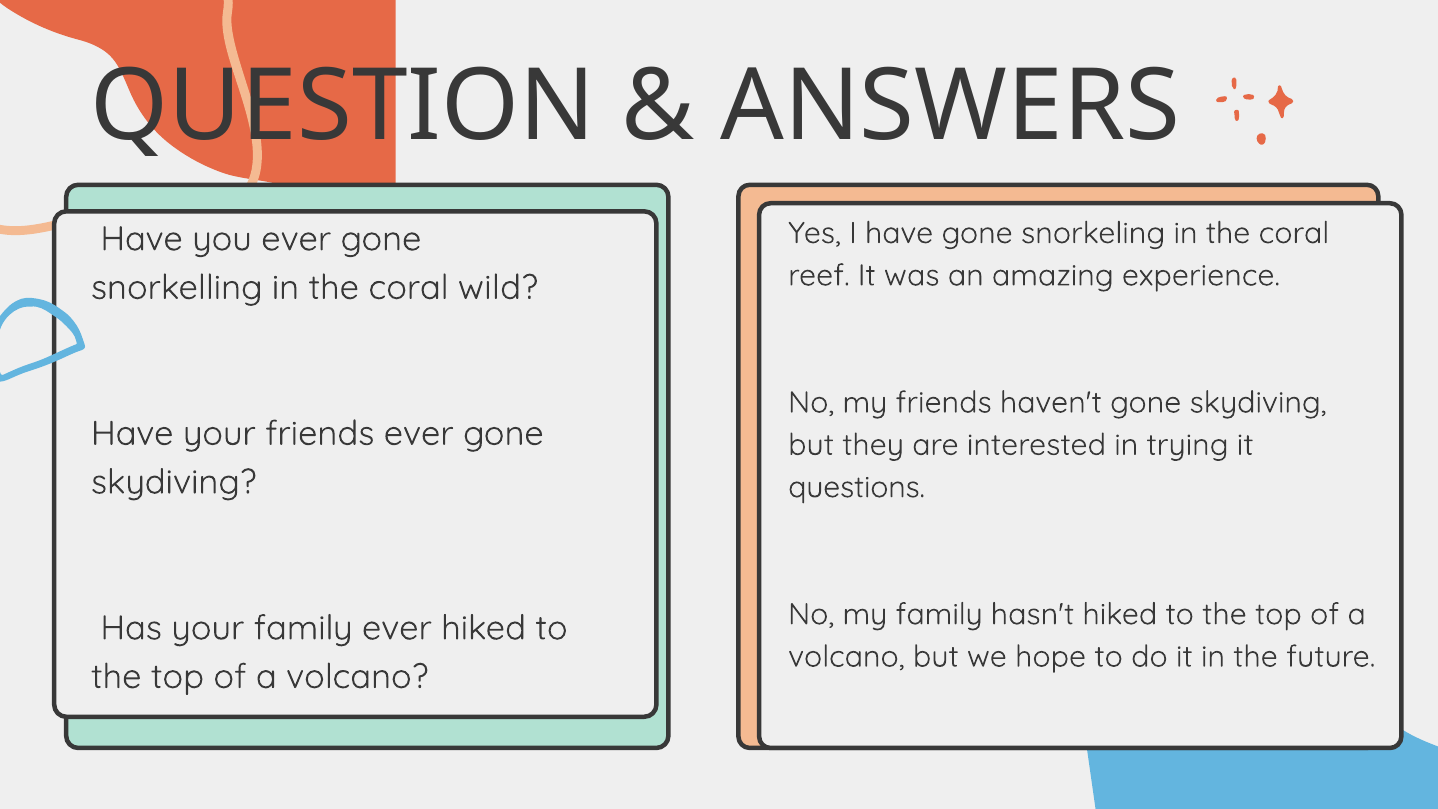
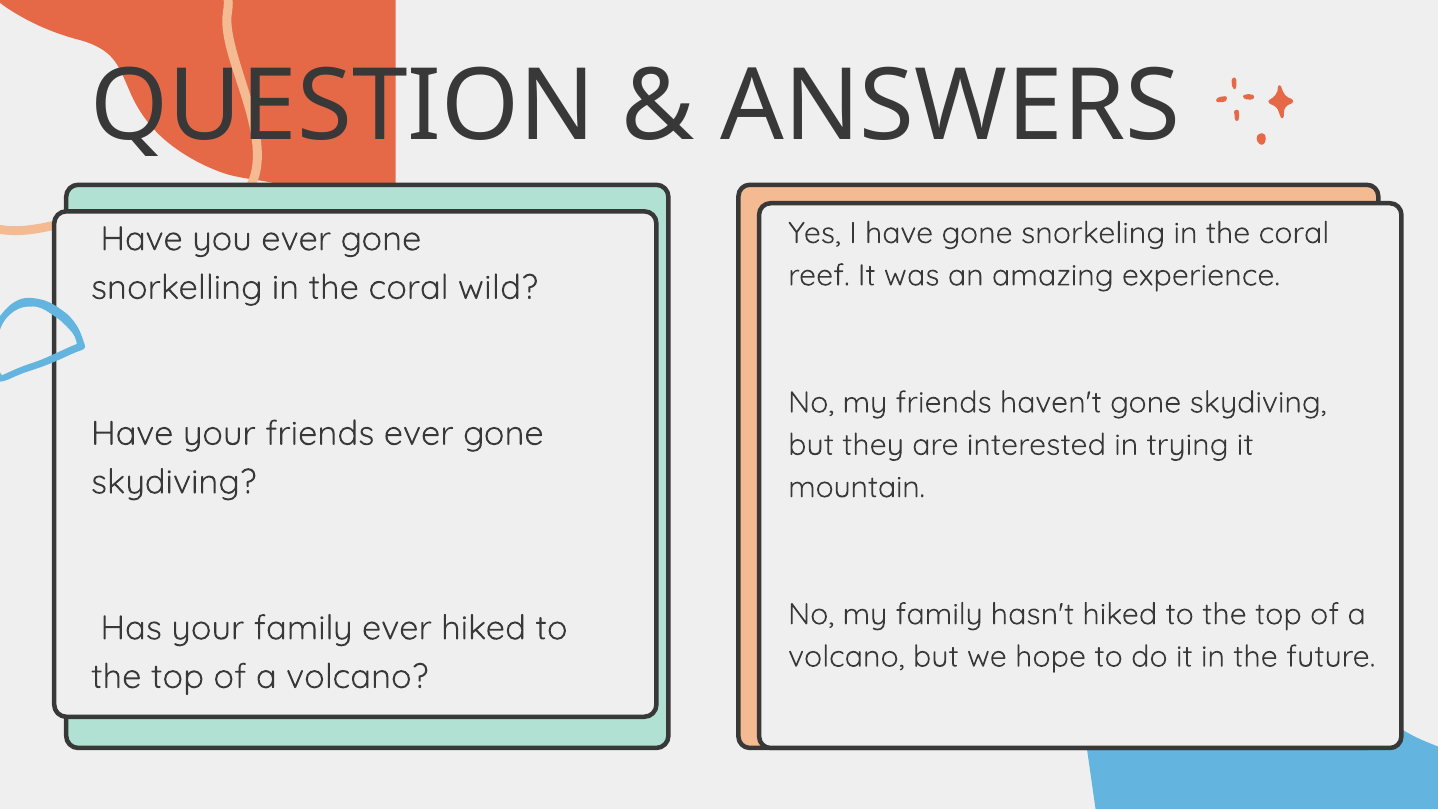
questions: questions -> mountain (857, 487)
